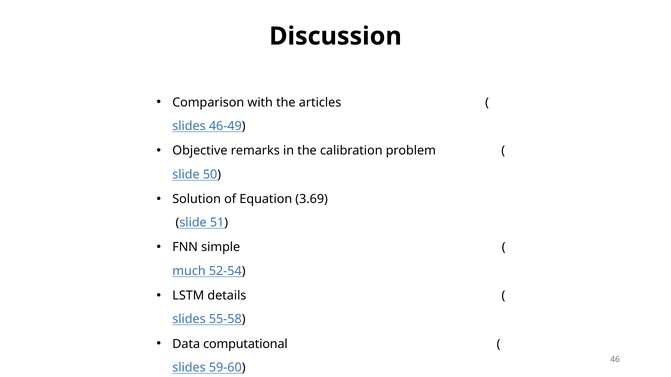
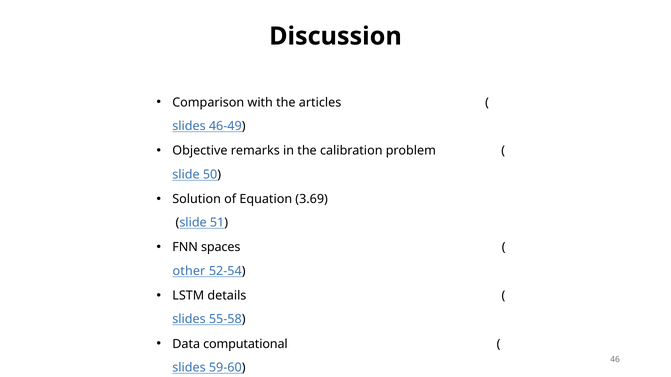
simple: simple -> spaces (221, 248)
much: much -> other (189, 271)
